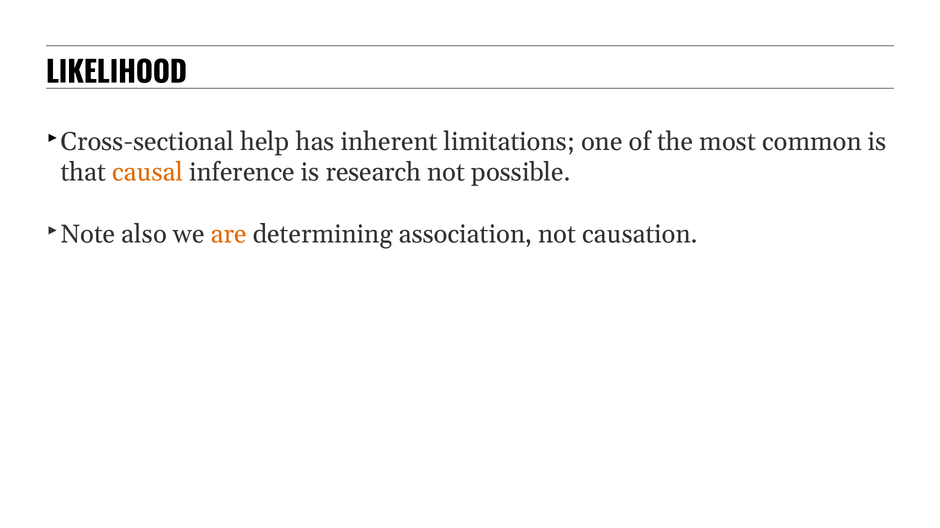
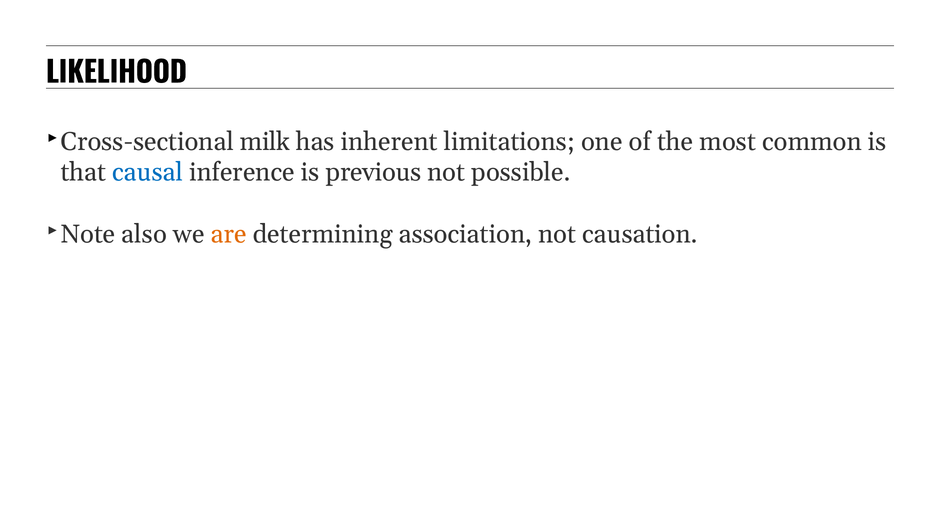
help: help -> milk (265, 142)
causal colour: orange -> blue (148, 172)
research: research -> previous (374, 172)
